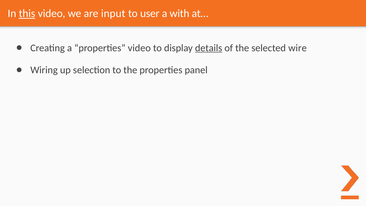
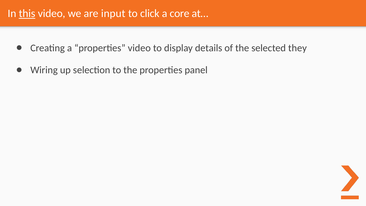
user: user -> click (150, 13)
with: with -> core (180, 13)
details underline: present -> none (209, 48)
wire: wire -> they (297, 48)
